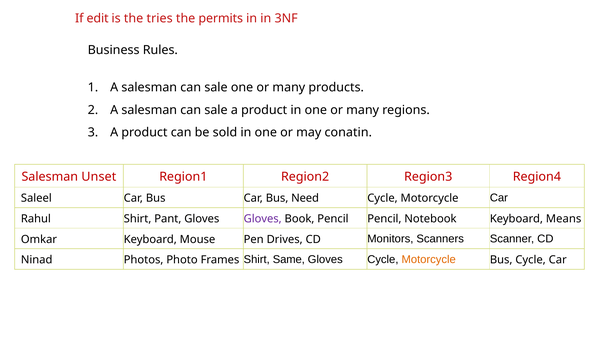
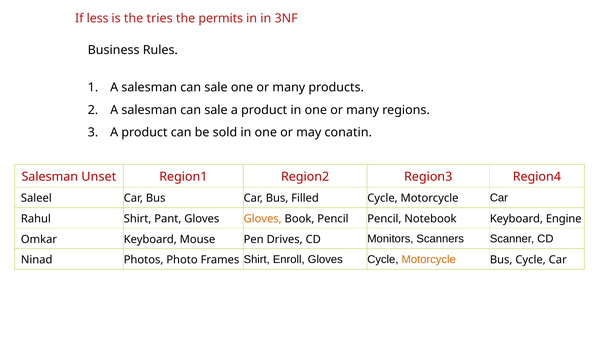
edit: edit -> less (98, 18)
Need: Need -> Filled (305, 198)
Gloves colour: purple -> orange (263, 219)
Means: Means -> Engine (564, 219)
Same: Same -> Enroll (289, 259)
